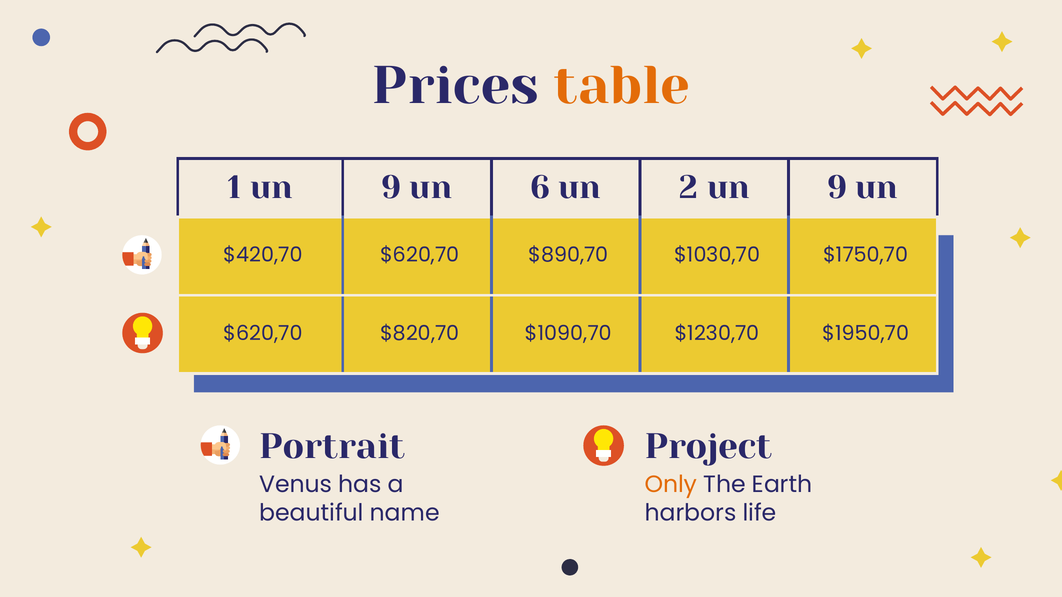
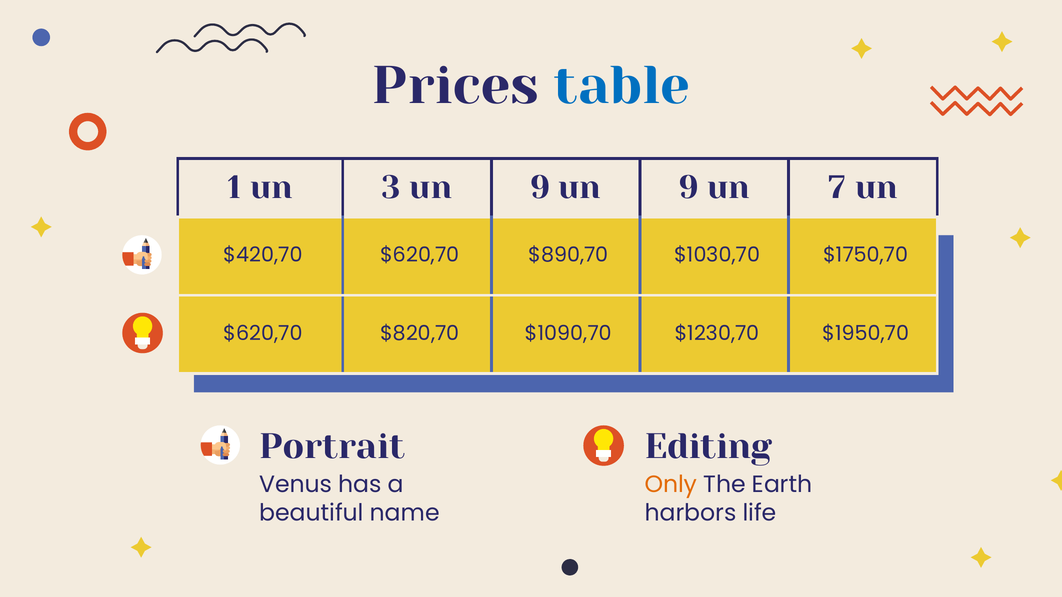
table colour: orange -> blue (622, 86)
1 un 9: 9 -> 3 (391, 188)
6: 6 -> 9 (540, 188)
2: 2 -> 9 (689, 188)
9: 9 -> 7 (837, 188)
Project: Project -> Editing (709, 447)
